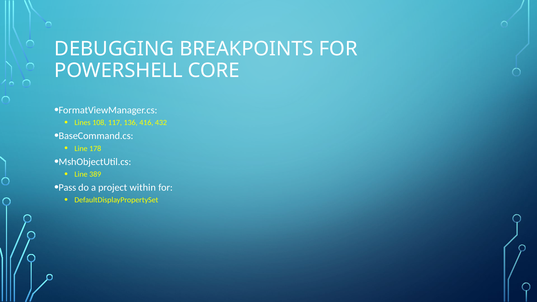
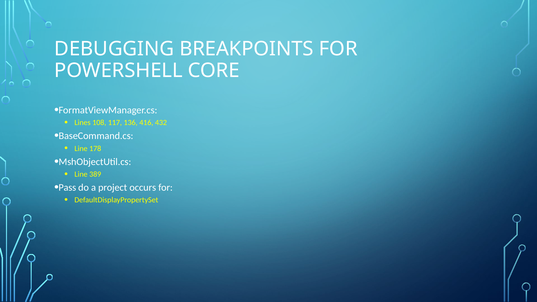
within: within -> occurs (143, 188)
